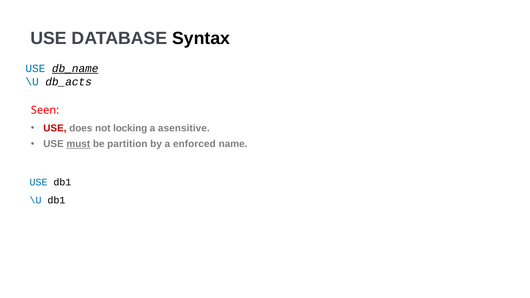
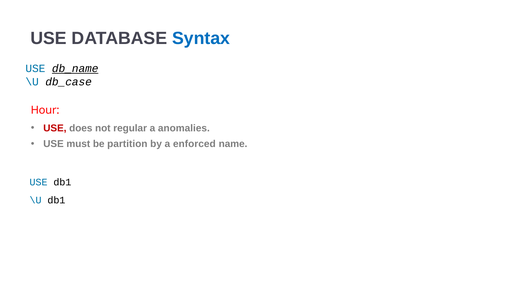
Syntax colour: black -> blue (201, 38)
db_acts: db_acts -> db_case (69, 82)
Seen: Seen -> Hour (45, 110)
locking: locking -> regular (130, 128)
asensitive: asensitive -> anomalies (184, 128)
must underline: present -> none (78, 144)
